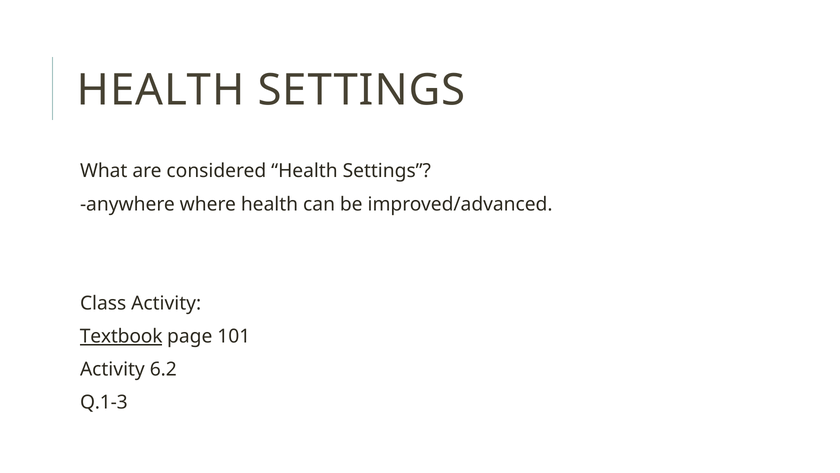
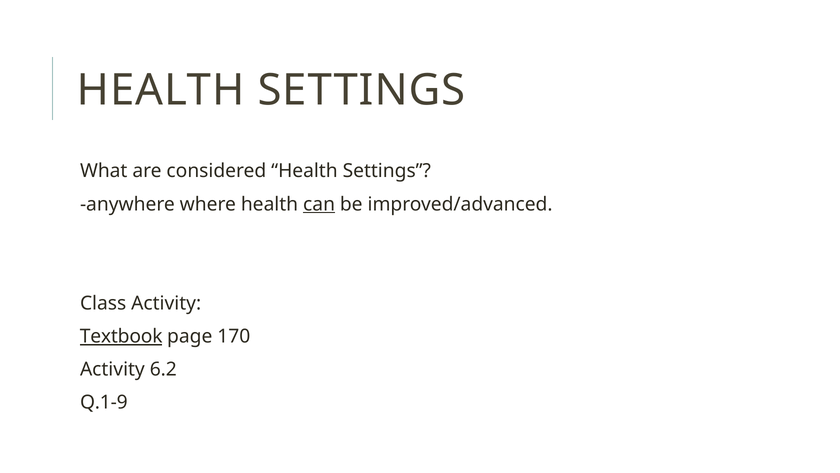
can underline: none -> present (319, 204)
101: 101 -> 170 (234, 336)
Q.1-3: Q.1-3 -> Q.1-9 (104, 402)
